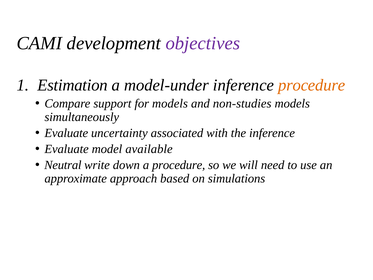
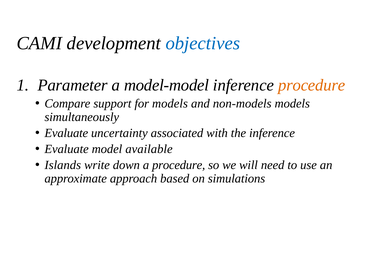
objectives colour: purple -> blue (203, 43)
Estimation: Estimation -> Parameter (73, 85)
model-under: model-under -> model-model (166, 85)
non-studies: non-studies -> non-models (242, 103)
Neutral: Neutral -> Islands (63, 165)
